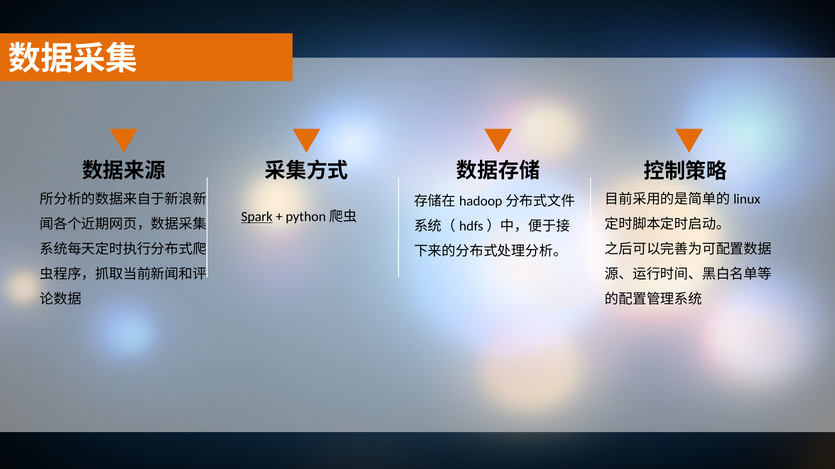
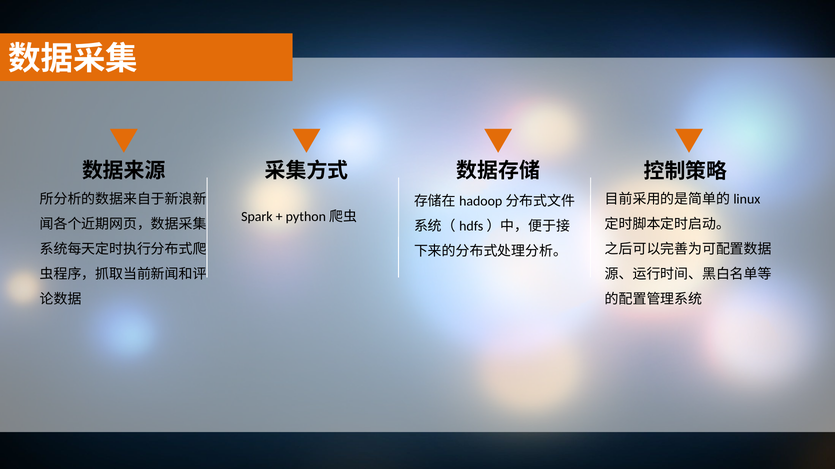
Spark underline: present -> none (257, 217)
